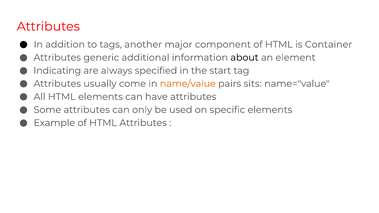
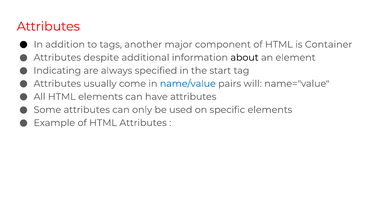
generic: generic -> despite (101, 58)
name/value colour: orange -> blue (188, 84)
sits: sits -> will (253, 84)
